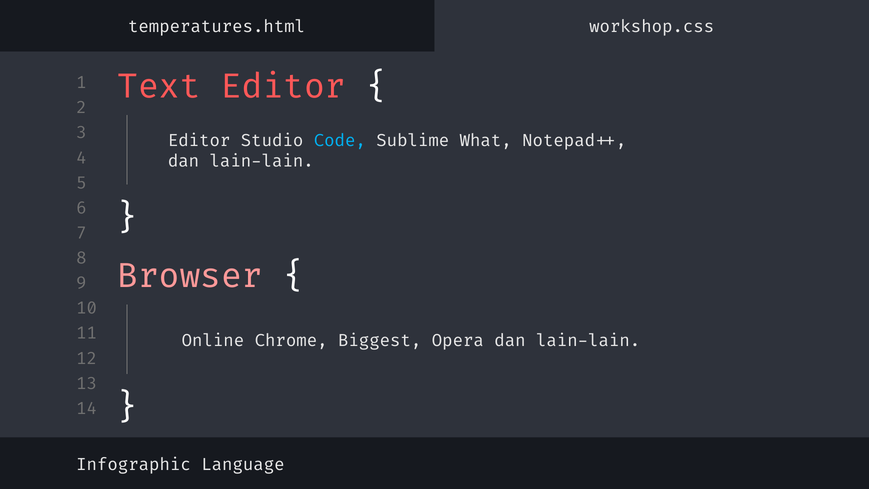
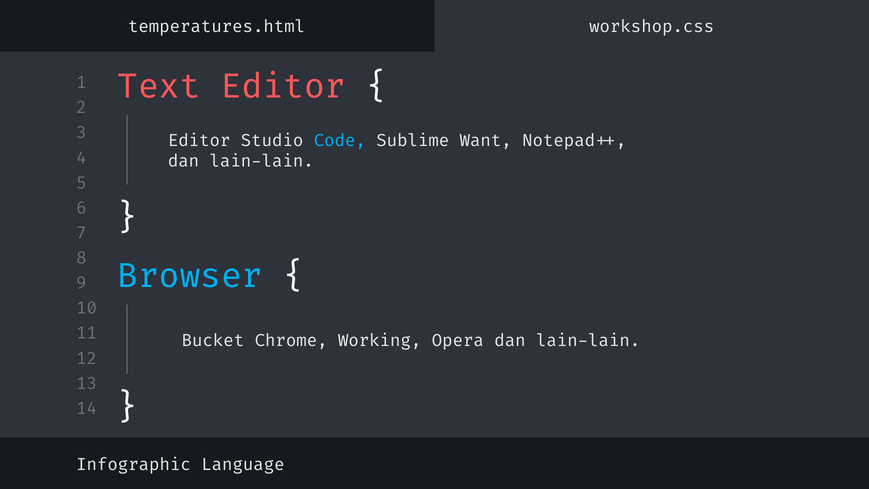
What: What -> Want (486, 141)
Browser colour: pink -> light blue (190, 276)
Online: Online -> Bucket (213, 340)
Biggest: Biggest -> Working (380, 340)
